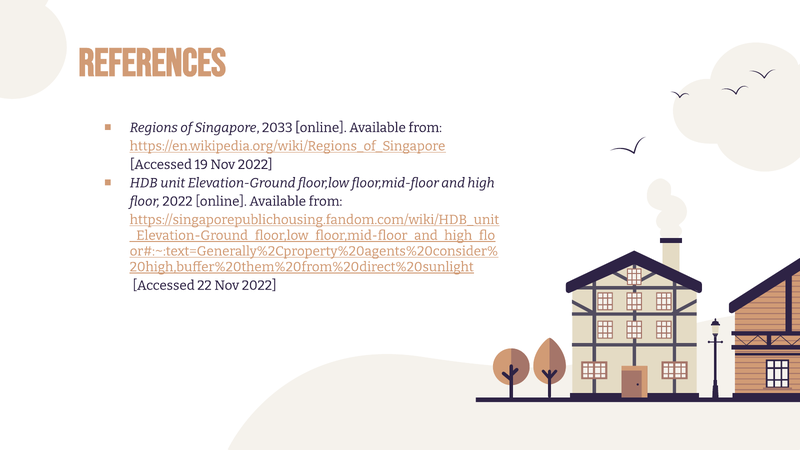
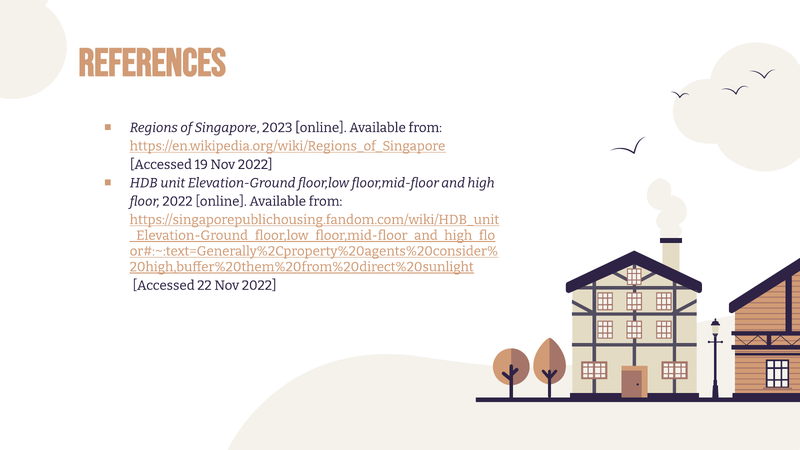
2033: 2033 -> 2023 (277, 128)
